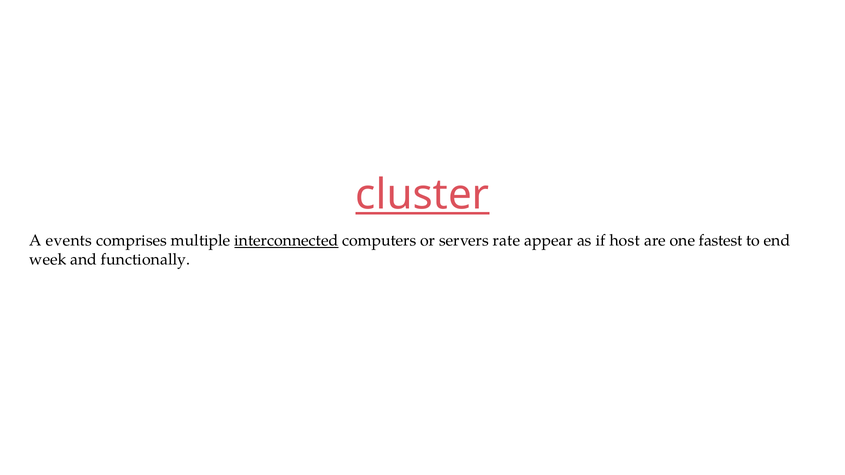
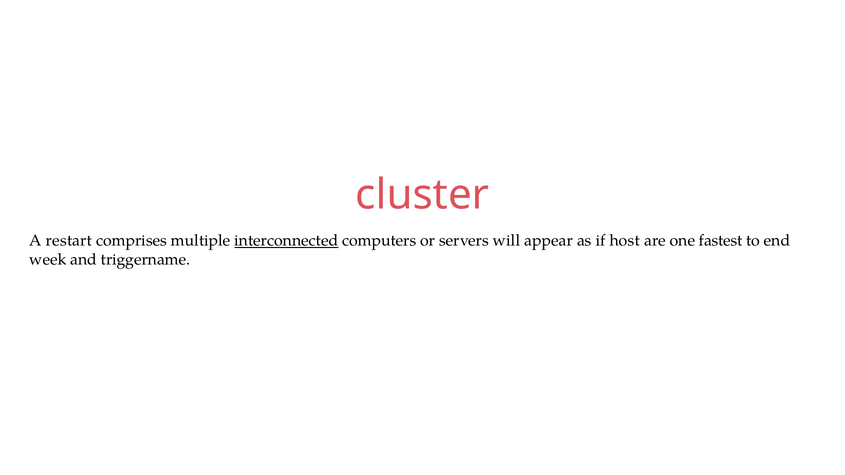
cluster underline: present -> none (422, 195)
events: events -> restart (69, 241)
rate: rate -> will (507, 241)
functionally: functionally -> triggername (146, 260)
